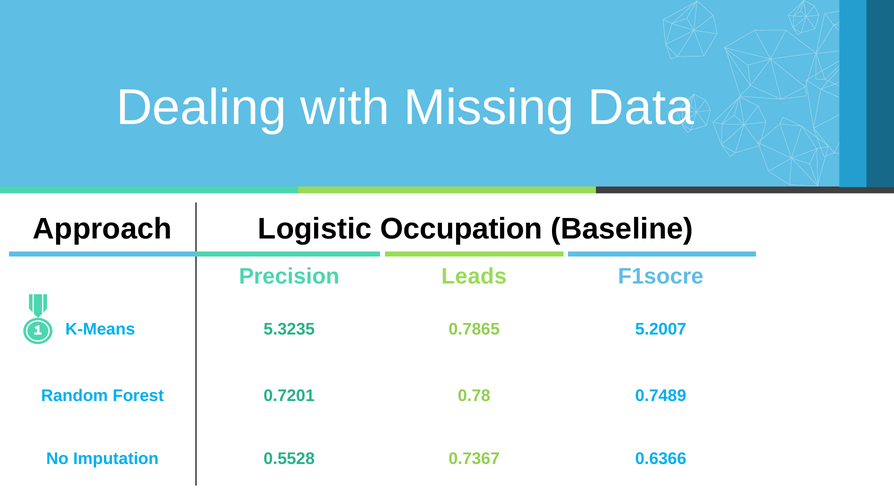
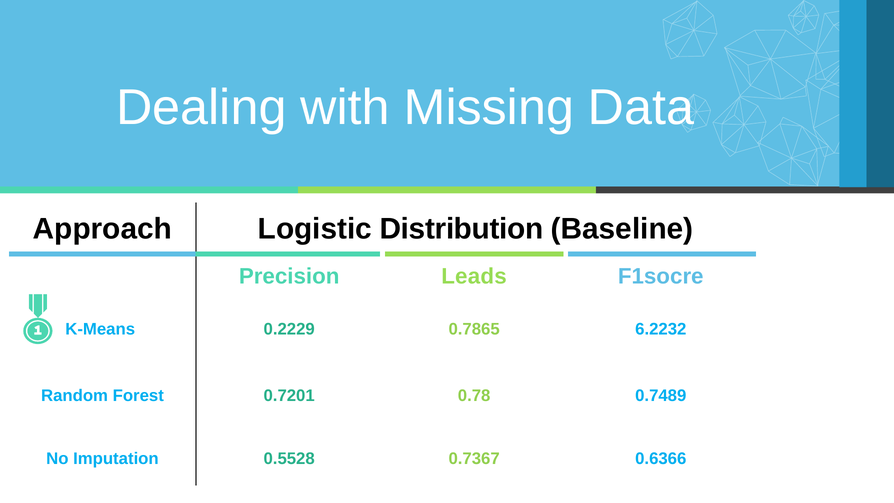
Occupation: Occupation -> Distribution (462, 229)
5.3235: 5.3235 -> 0.2229 (289, 329)
5.2007: 5.2007 -> 6.2232 (661, 329)
